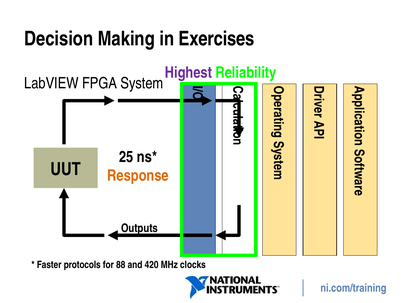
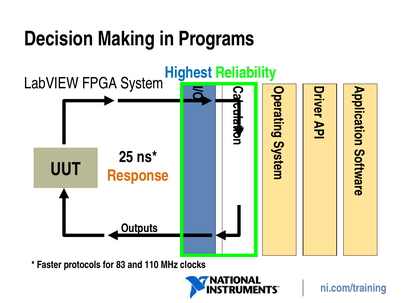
Exercises: Exercises -> Programs (216, 39)
Highest colour: purple -> blue (188, 73)
88: 88 -> 83 (121, 265)
420: 420 -> 110 (152, 265)
